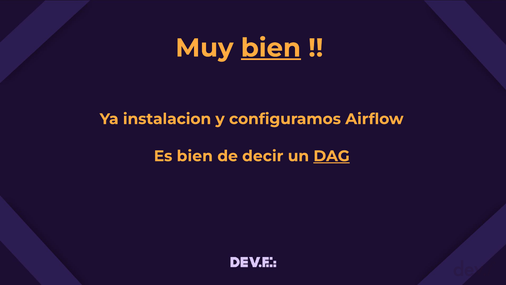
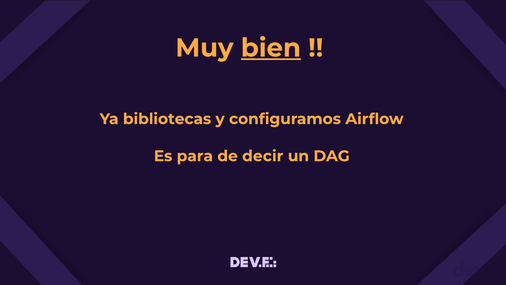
instalacion: instalacion -> bibliotecas (167, 119)
Es bien: bien -> para (195, 156)
DAG underline: present -> none (332, 156)
